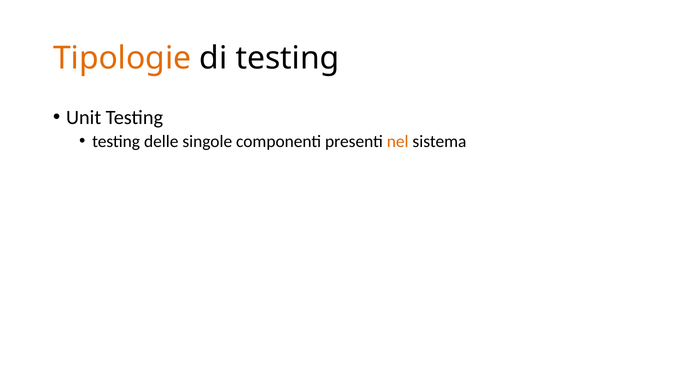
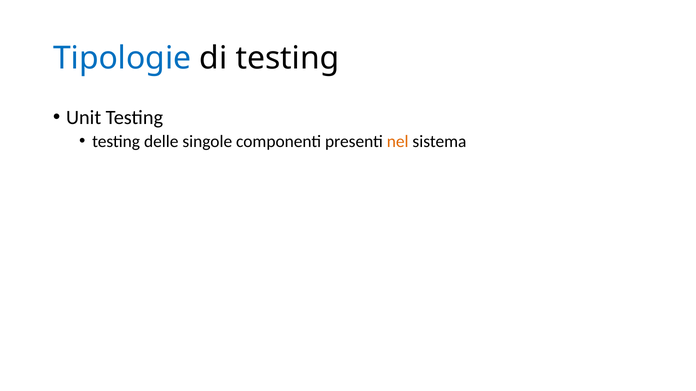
Tipologie colour: orange -> blue (122, 58)
